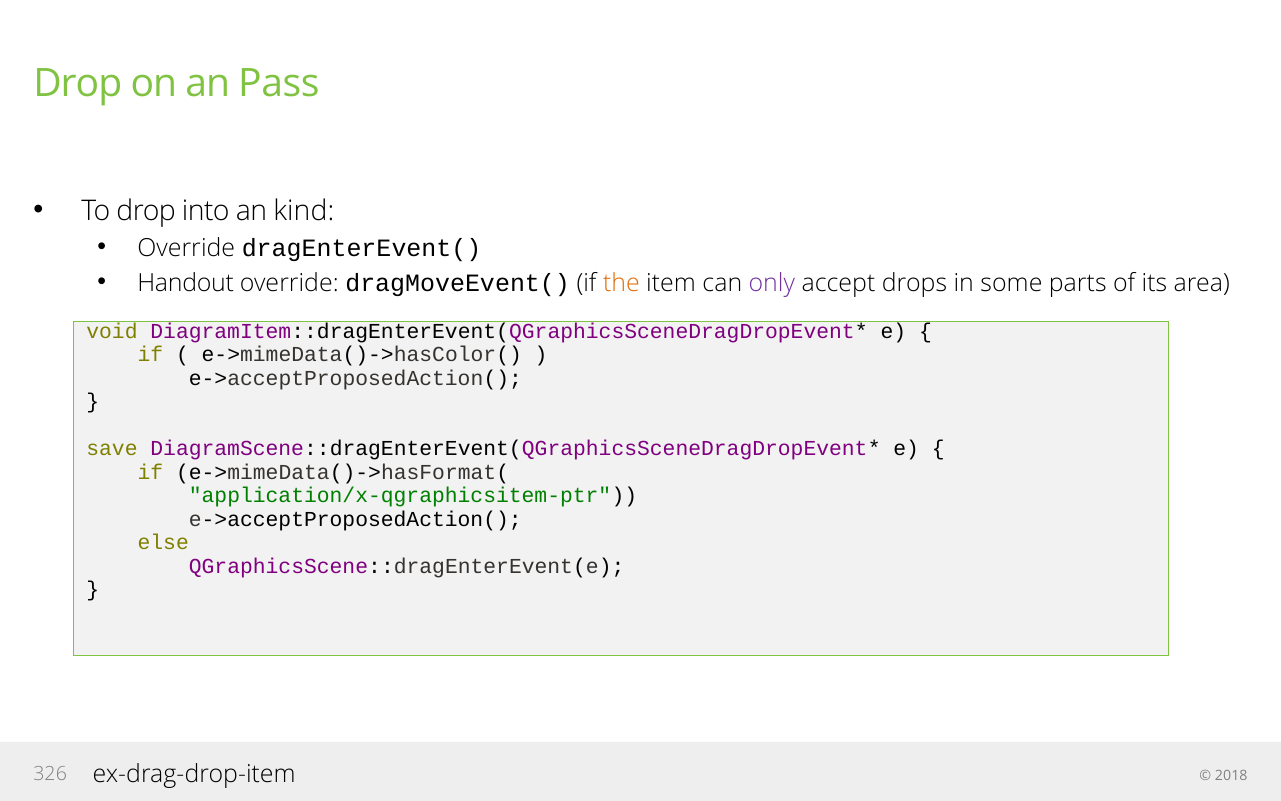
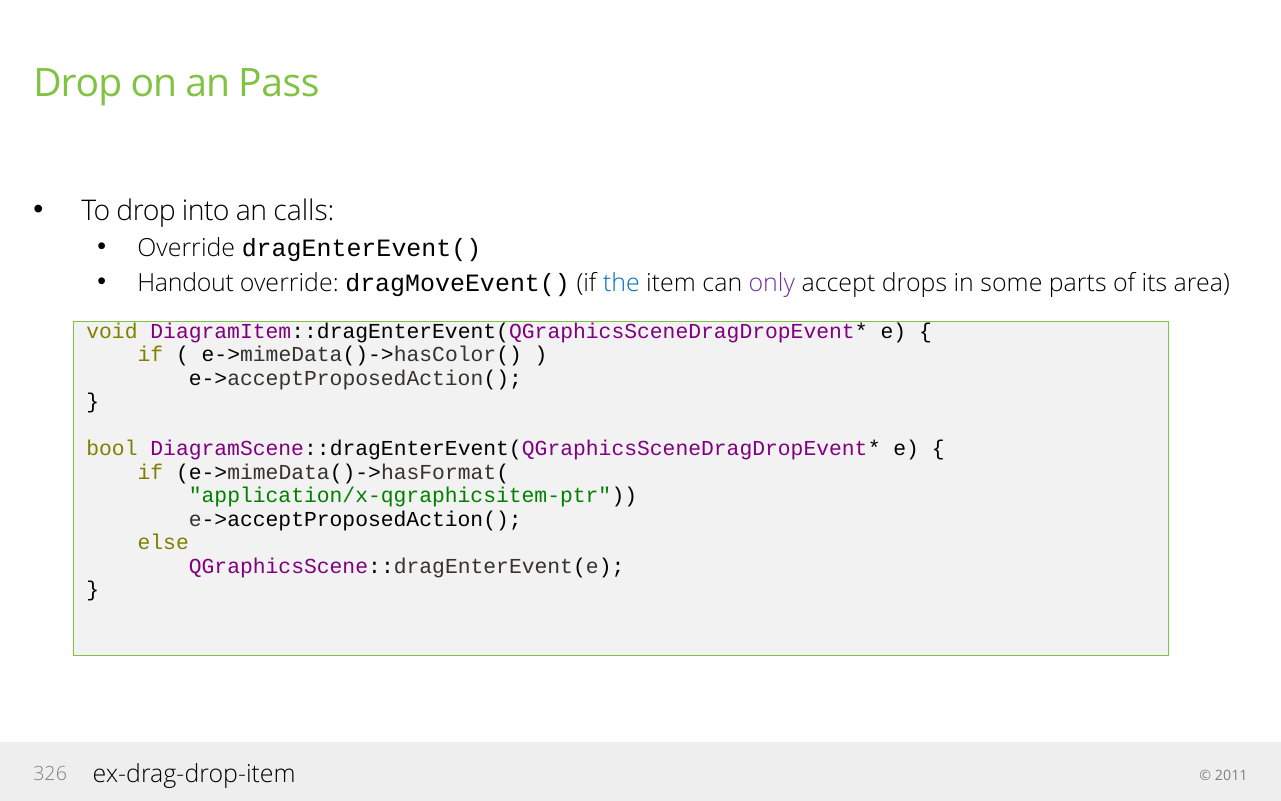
kind: kind -> calls (304, 211)
the colour: orange -> blue (621, 283)
save: save -> bool (112, 449)
2018: 2018 -> 2011 (1231, 775)
